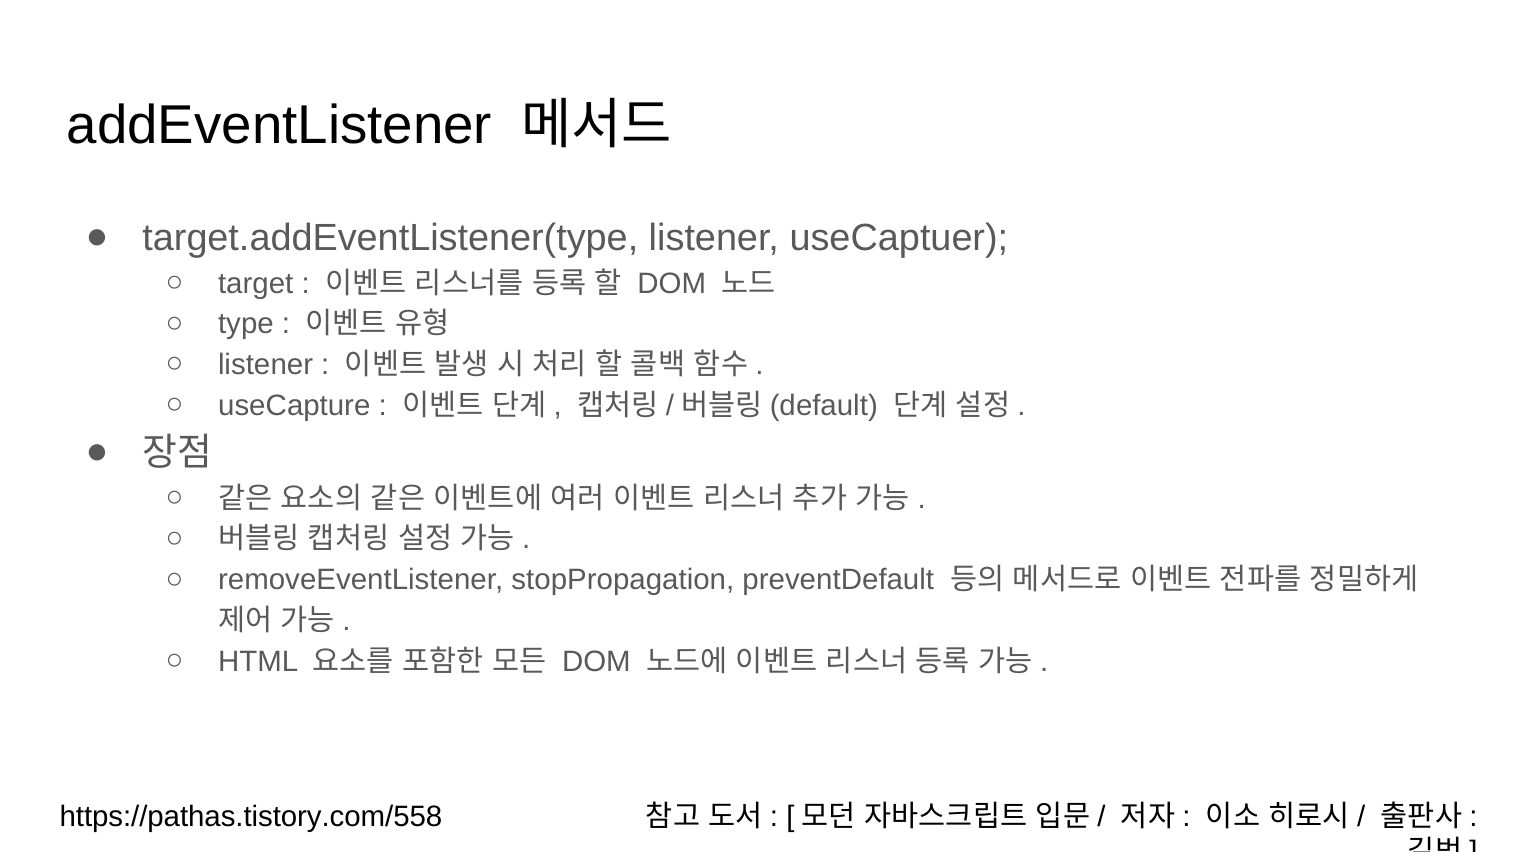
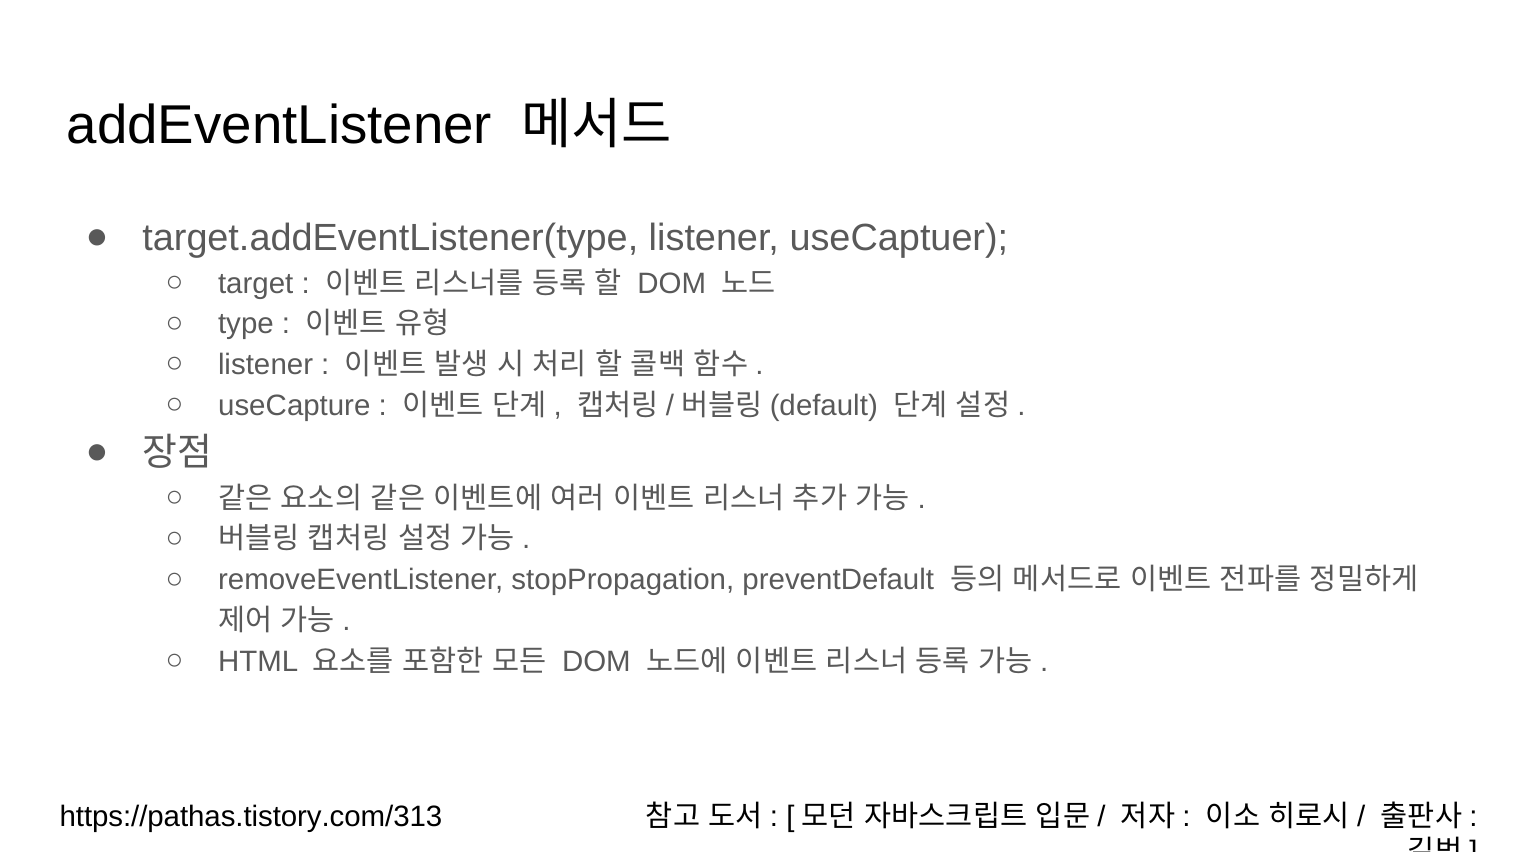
https://pathas.tistory.com/558: https://pathas.tistory.com/558 -> https://pathas.tistory.com/313 (251, 816)
